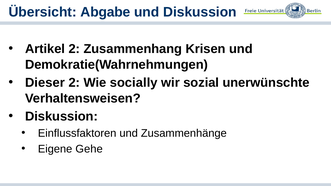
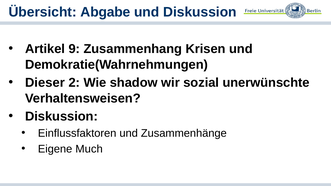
Artikel 2: 2 -> 9 (74, 49)
socially: socially -> shadow (134, 83)
Gehe: Gehe -> Much (89, 149)
